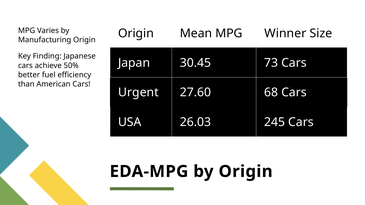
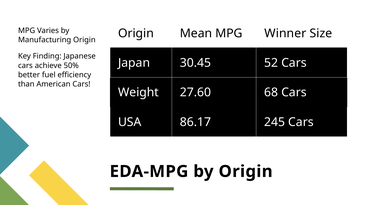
73: 73 -> 52 (271, 63)
Urgent: Urgent -> Weight (138, 93)
26.03: 26.03 -> 86.17 (195, 122)
